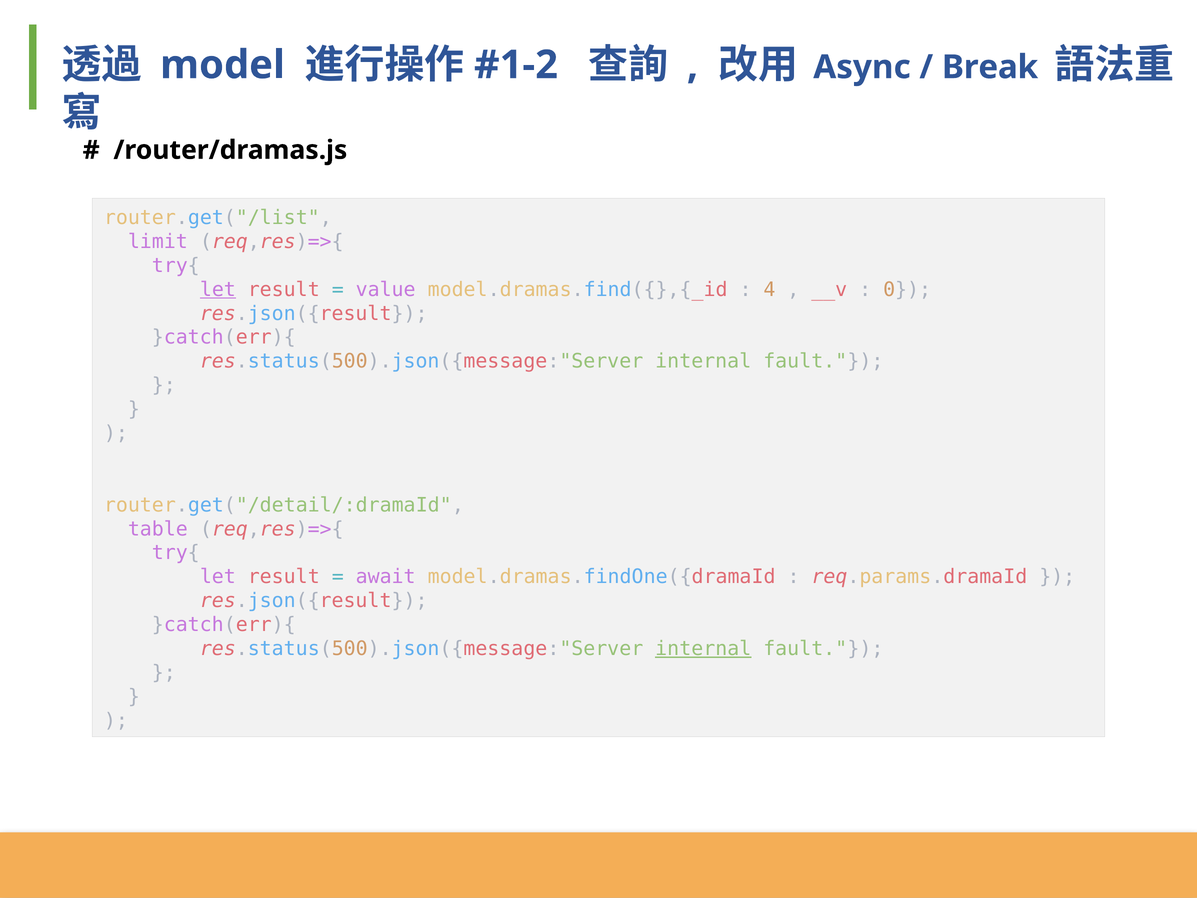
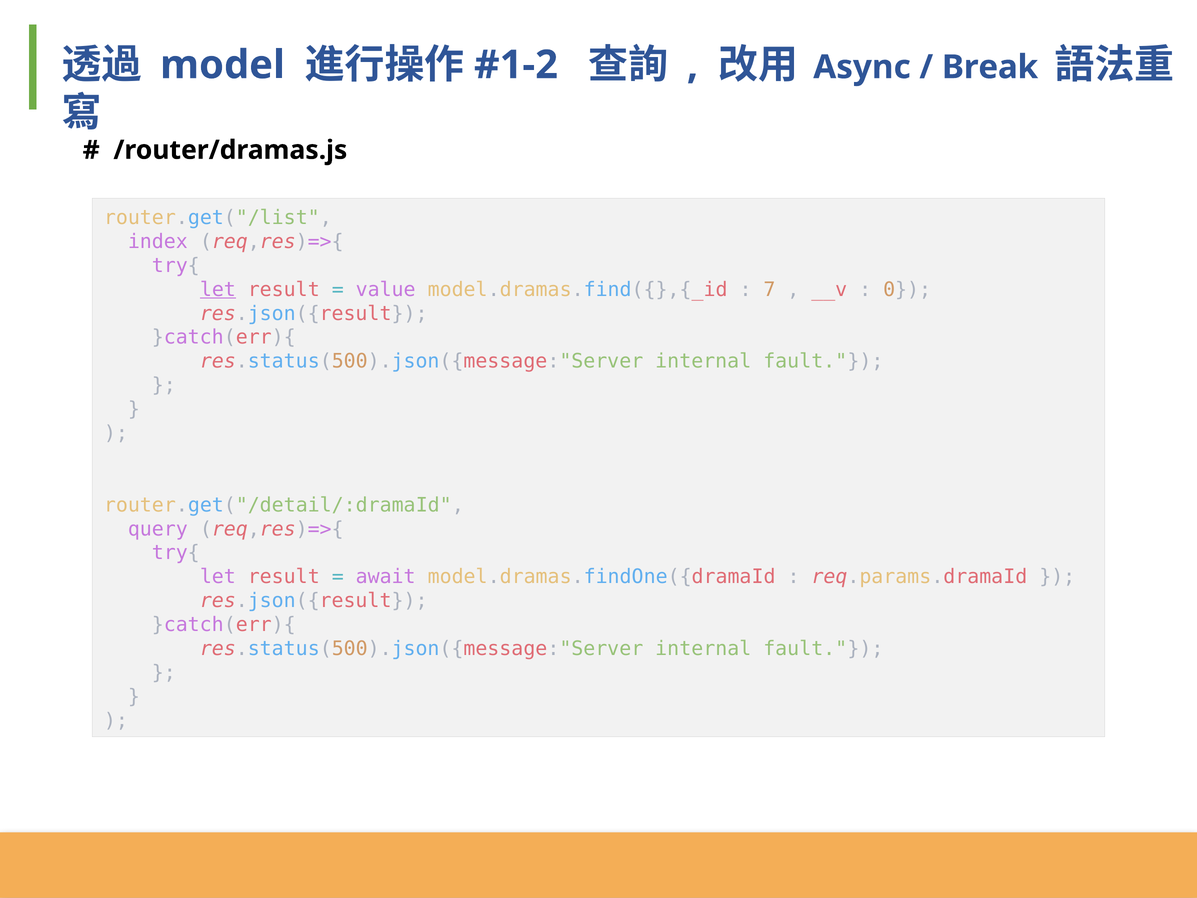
limit: limit -> index (158, 242)
4: 4 -> 7 (769, 289)
table: table -> query (158, 529)
internal underline: present -> none (703, 649)
